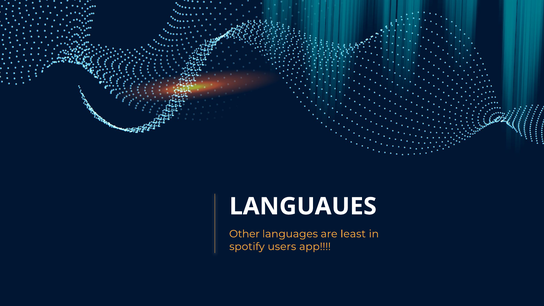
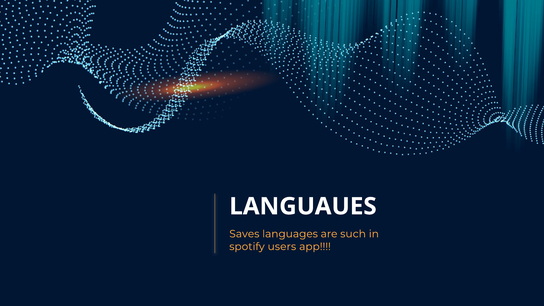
Other: Other -> Saves (244, 234)
least: least -> such (353, 234)
